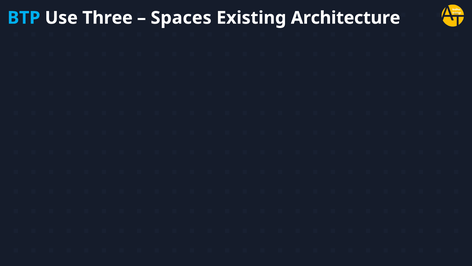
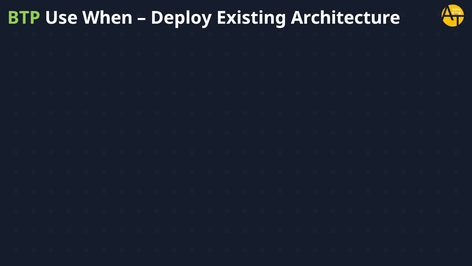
BTP colour: light blue -> light green (24, 18)
Three: Three -> When (108, 18)
Spaces: Spaces -> Deploy (181, 18)
